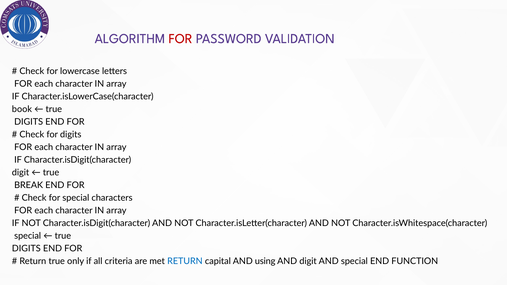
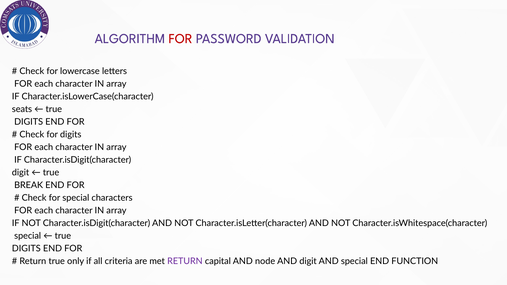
book: book -> seats (22, 109)
RETURN colour: blue -> purple (185, 261)
using: using -> node (265, 261)
